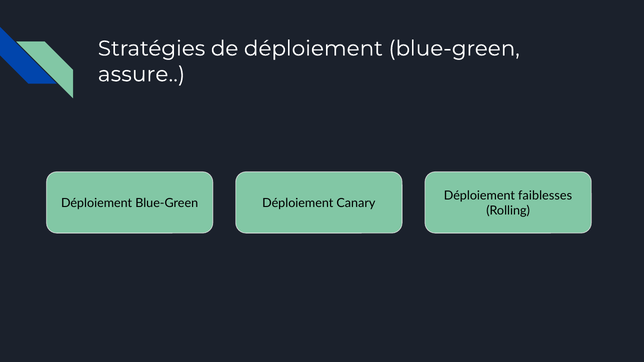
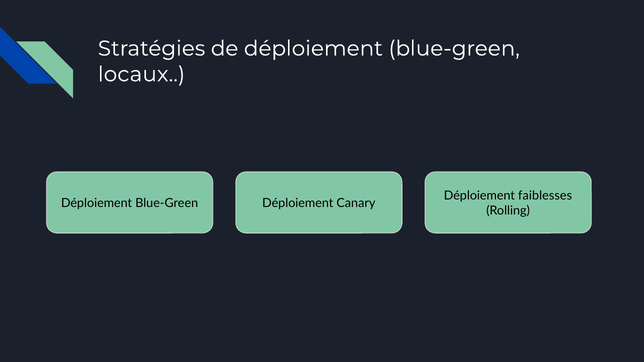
assure: assure -> locaux (141, 74)
